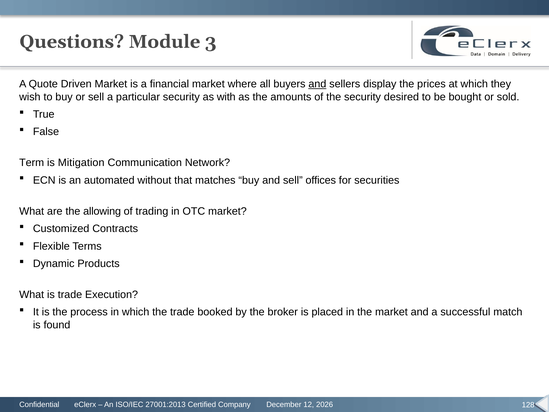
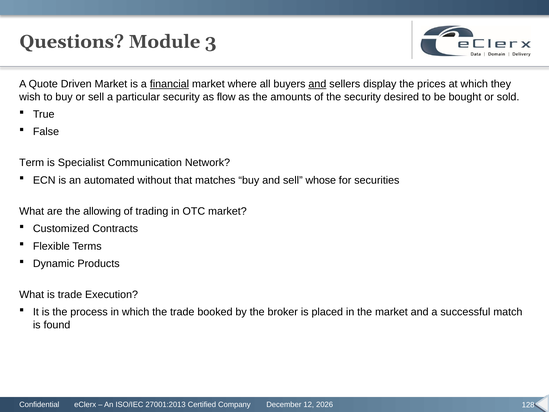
financial underline: none -> present (169, 84)
with: with -> flow (226, 97)
Mitigation: Mitigation -> Specialist (81, 163)
offices: offices -> whose (321, 180)
